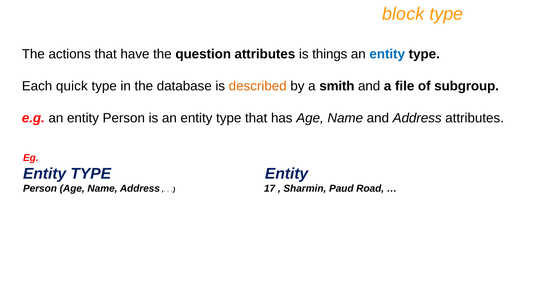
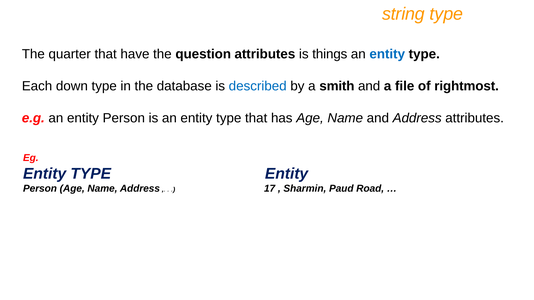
block: block -> string (403, 14)
actions: actions -> quarter (70, 54)
quick: quick -> down (72, 86)
described colour: orange -> blue (258, 86)
subgroup: subgroup -> rightmost (467, 86)
